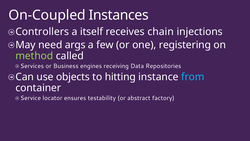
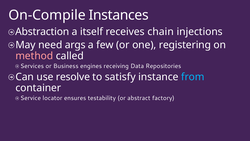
On-Coupled: On-Coupled -> On-Compile (47, 15)
Controllers: Controllers -> Abstraction (42, 32)
method colour: light green -> pink (34, 56)
objects: objects -> resolve (73, 77)
hitting: hitting -> satisfy (120, 77)
